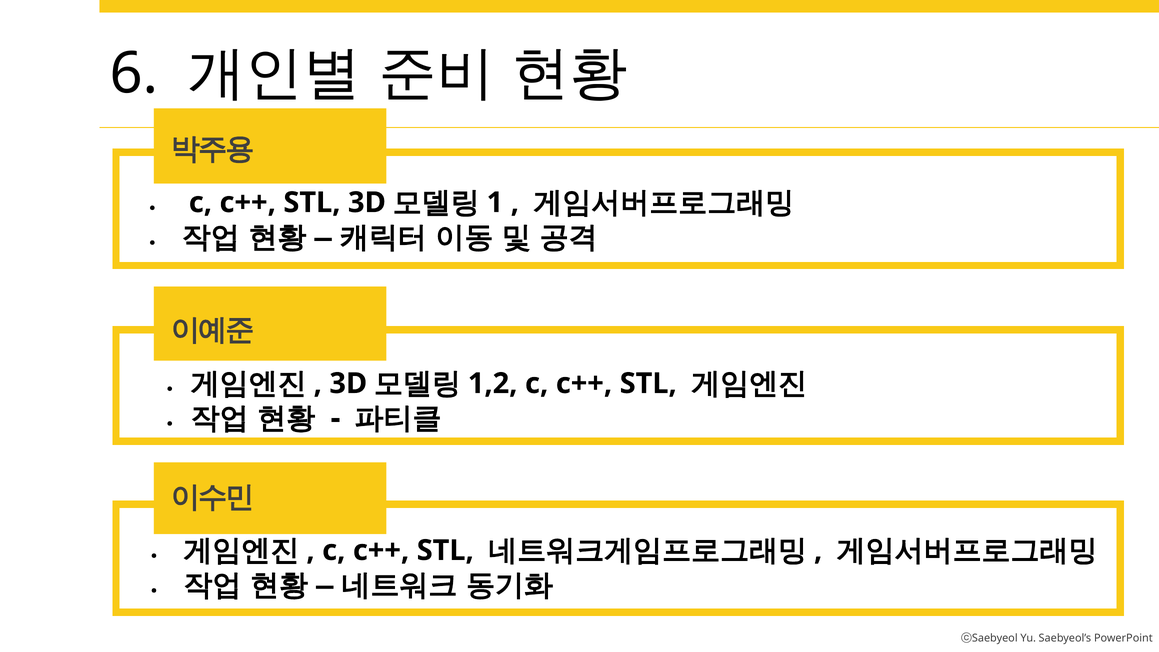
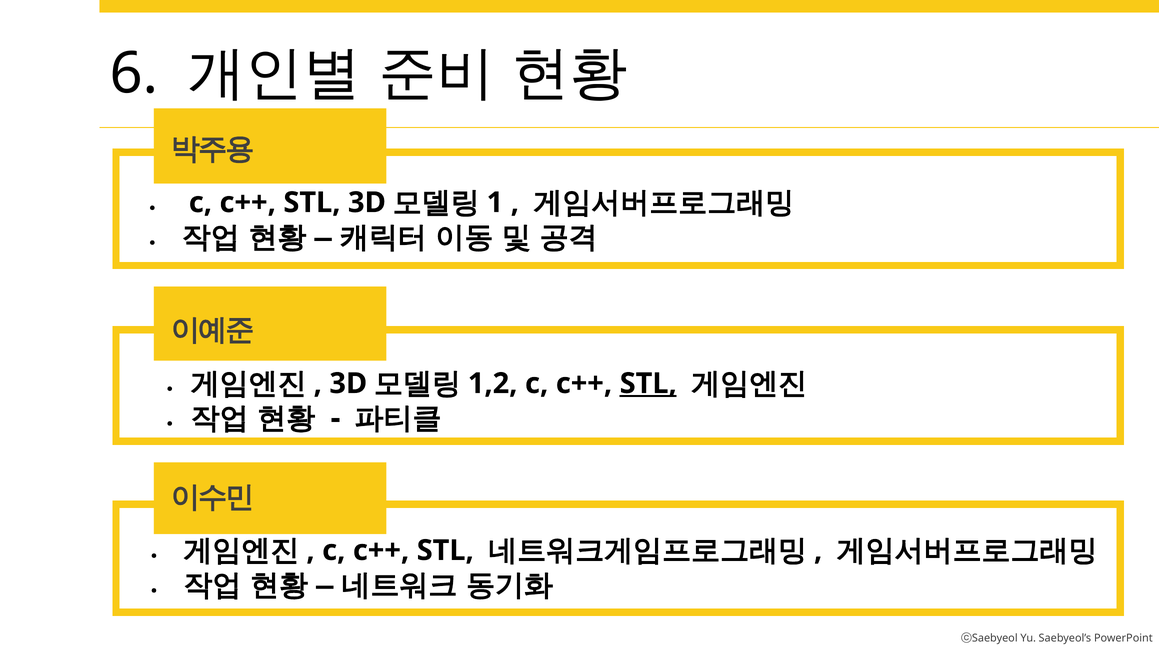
STL underline: none -> present (648, 383)
